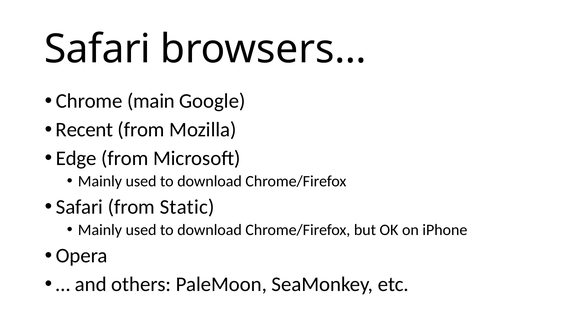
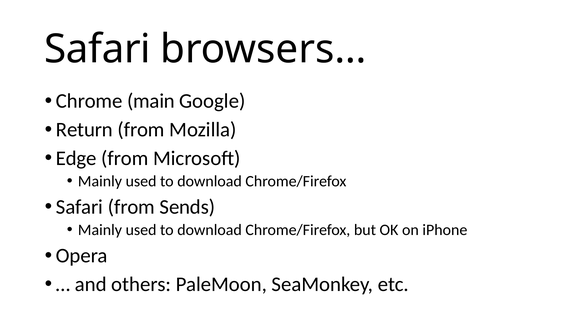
Recent: Recent -> Return (84, 130)
Static: Static -> Sends (187, 207)
